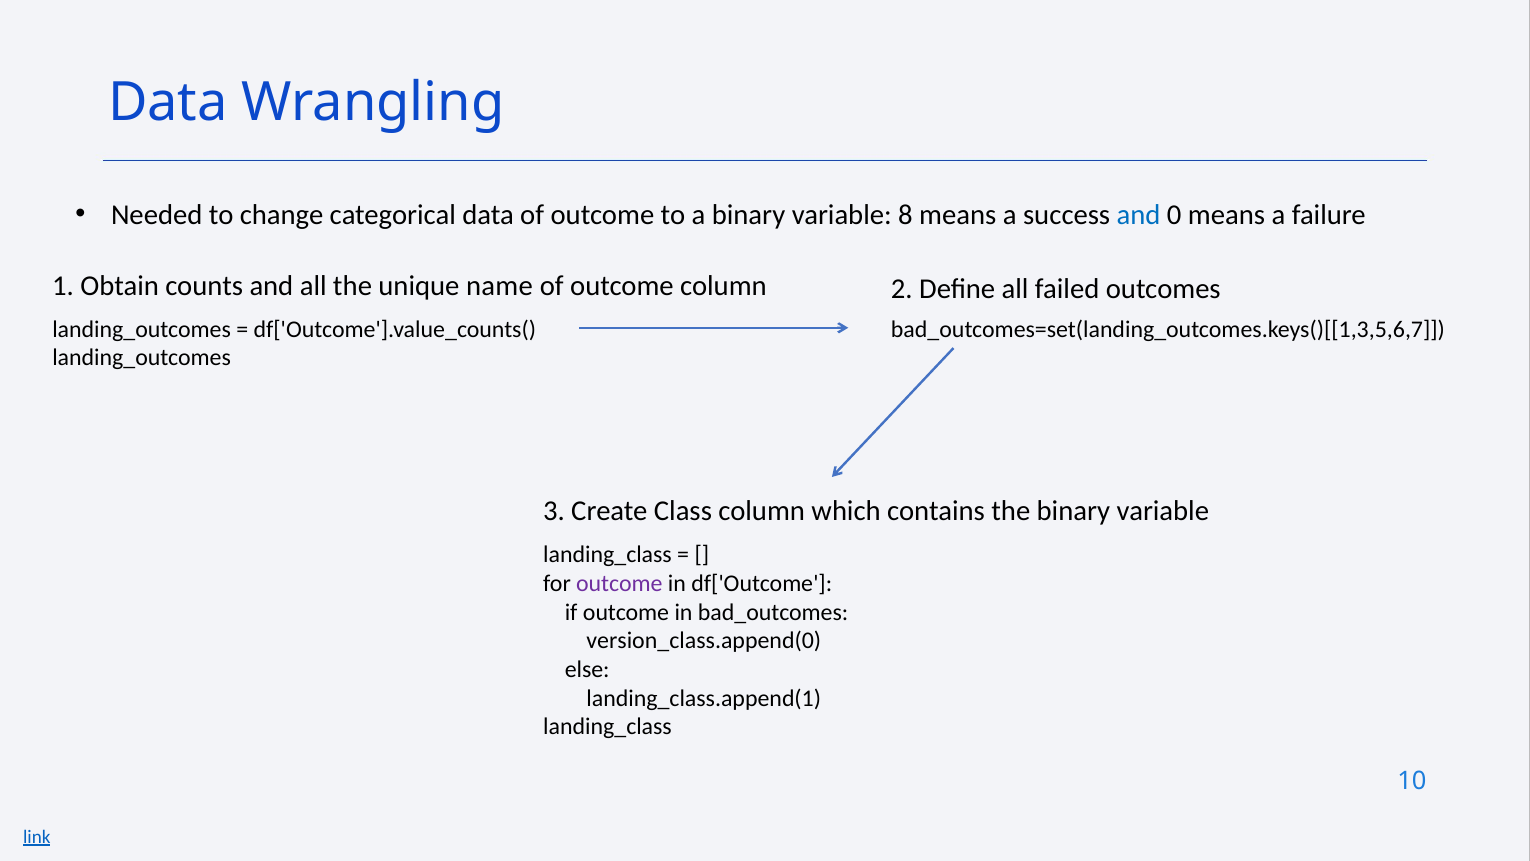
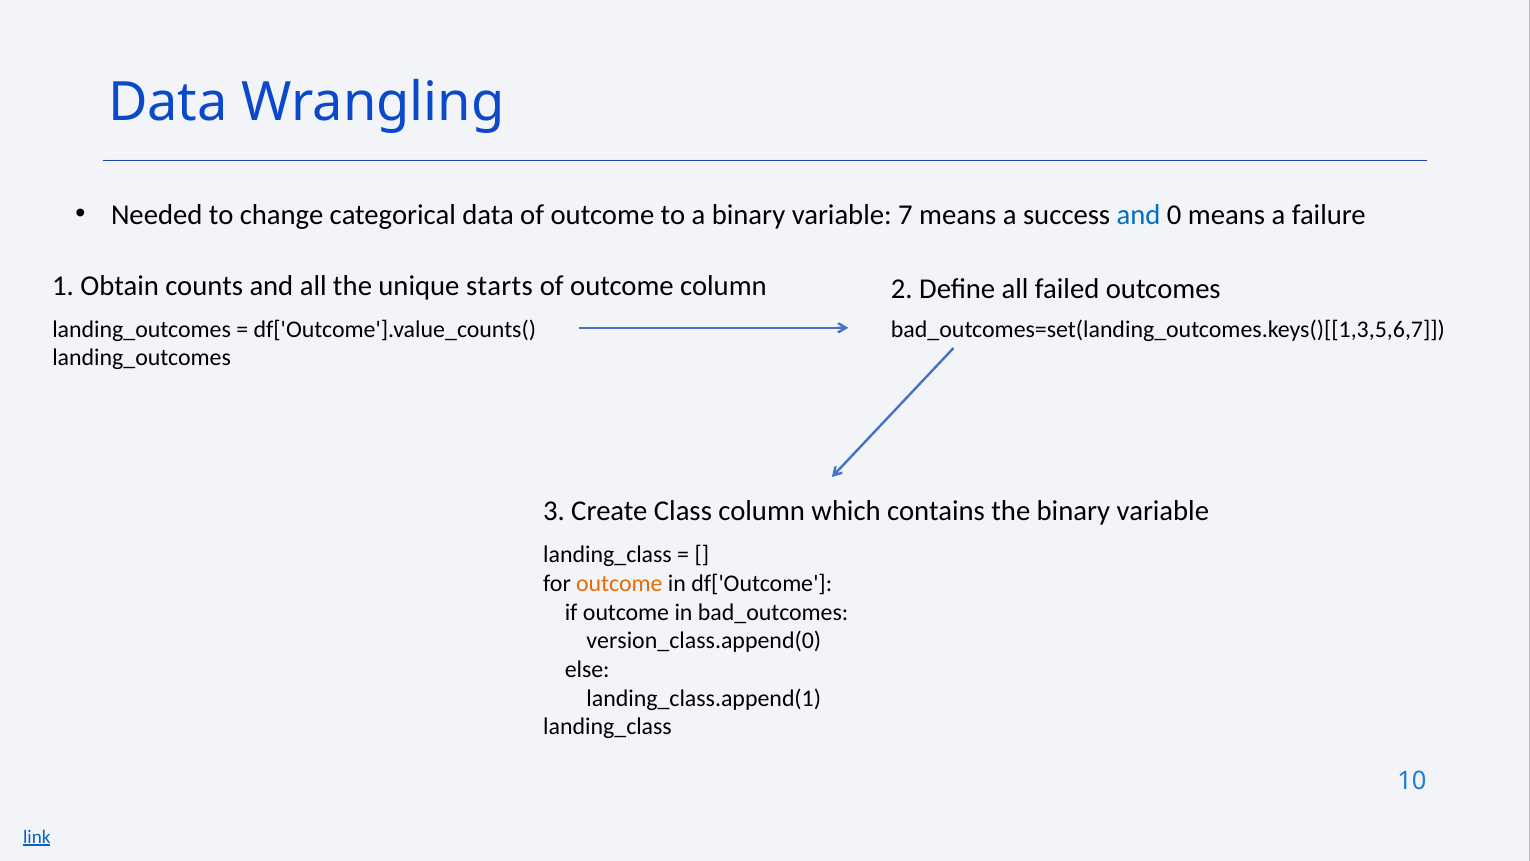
8: 8 -> 7 (905, 215)
name: name -> starts (499, 286)
outcome colour: purple -> orange (619, 583)
